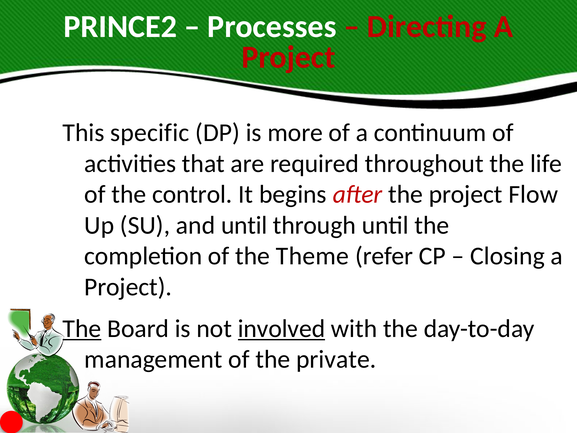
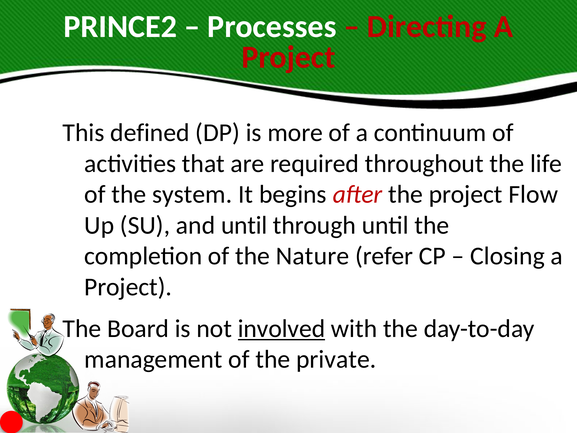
specific: specific -> defined (150, 133)
control: control -> system (192, 194)
Theme: Theme -> Nature (312, 256)
The underline: present -> none (82, 328)
